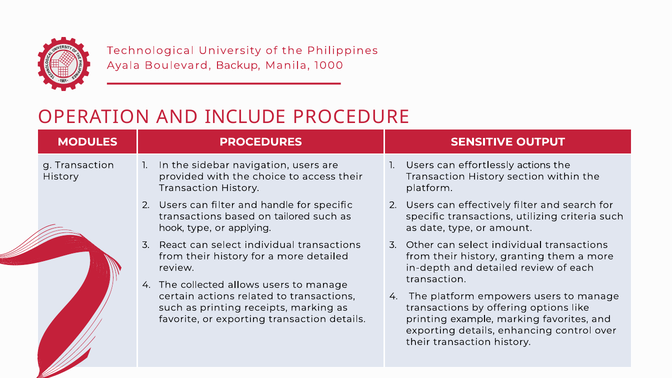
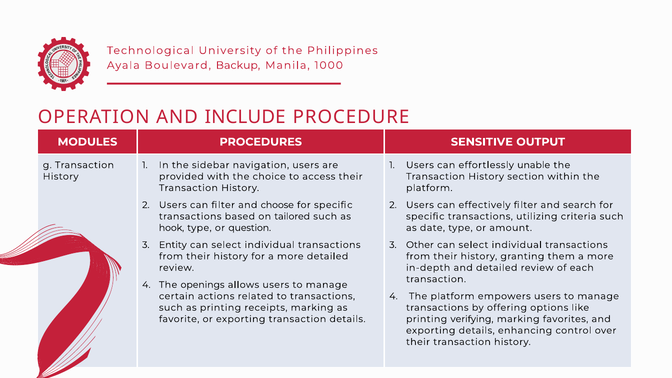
effortlessly actions: actions -> unable (534, 165)
handle: handle -> choose (277, 205)
applying: applying -> question (250, 228)
React: React -> Entity (173, 245)
collected: collected -> openings (203, 285)
example: example -> verifying (472, 319)
